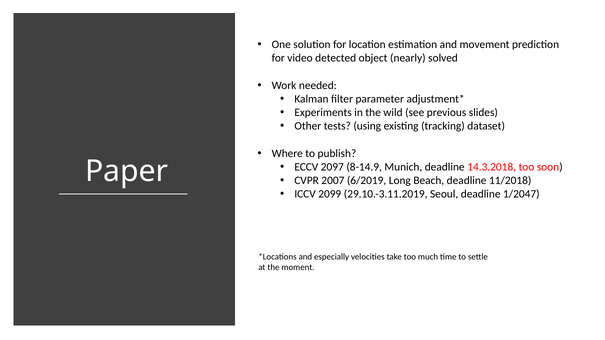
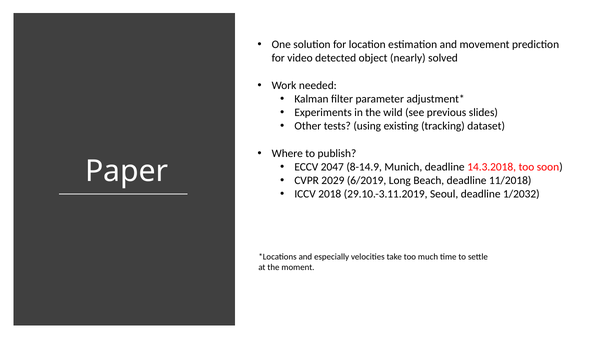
2097: 2097 -> 2047 (332, 167)
2007: 2007 -> 2029 (333, 181)
2099: 2099 -> 2018 (330, 194)
1/2047: 1/2047 -> 1/2032 (521, 194)
